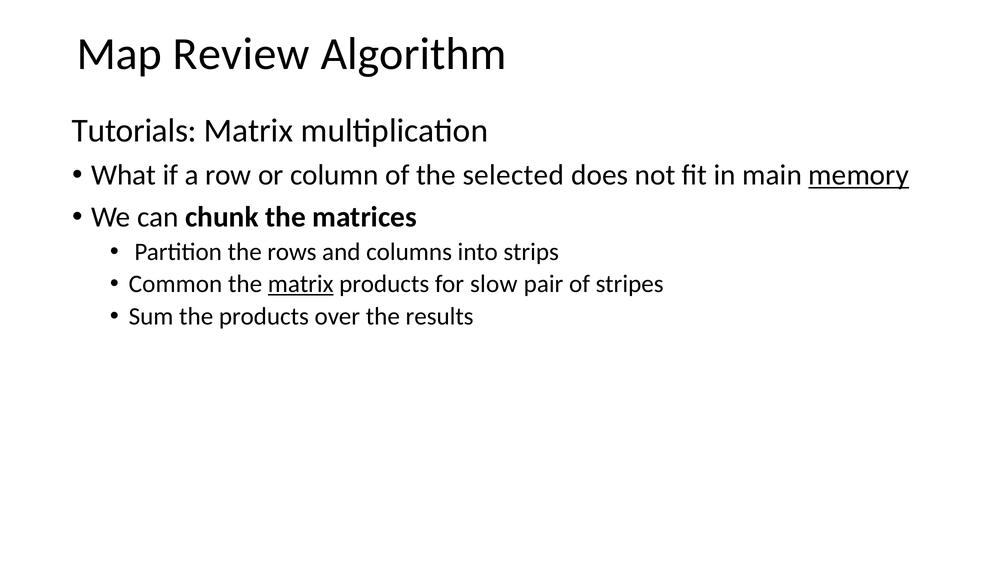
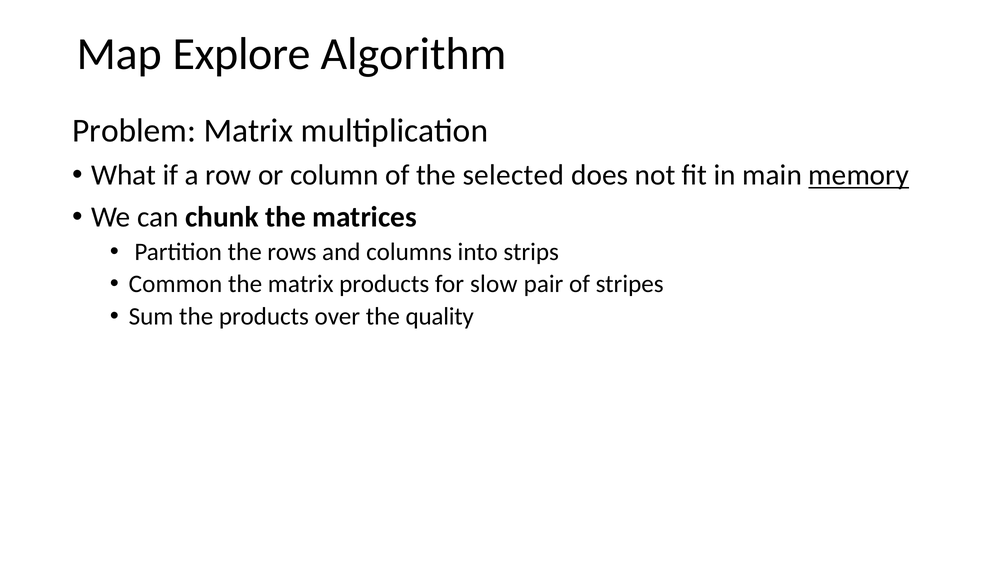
Review: Review -> Explore (242, 54)
Tutorials: Tutorials -> Problem (134, 131)
matrix underline: present -> none (301, 284)
results: results -> quality (440, 317)
